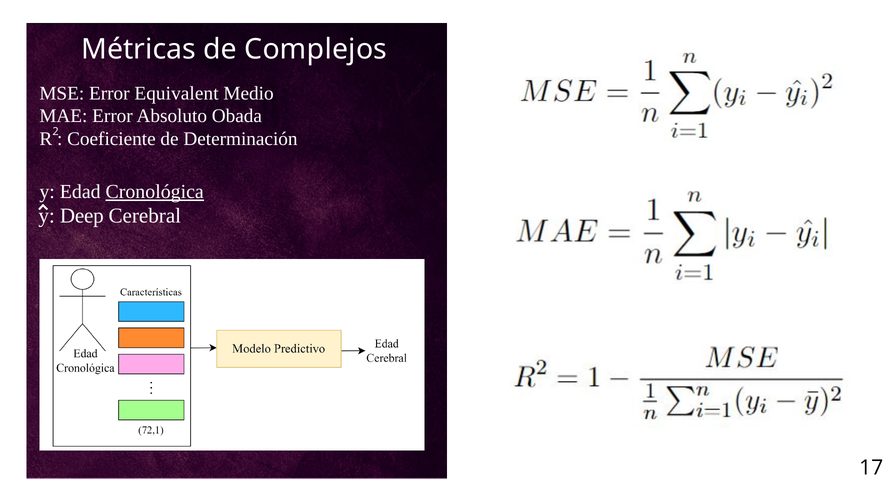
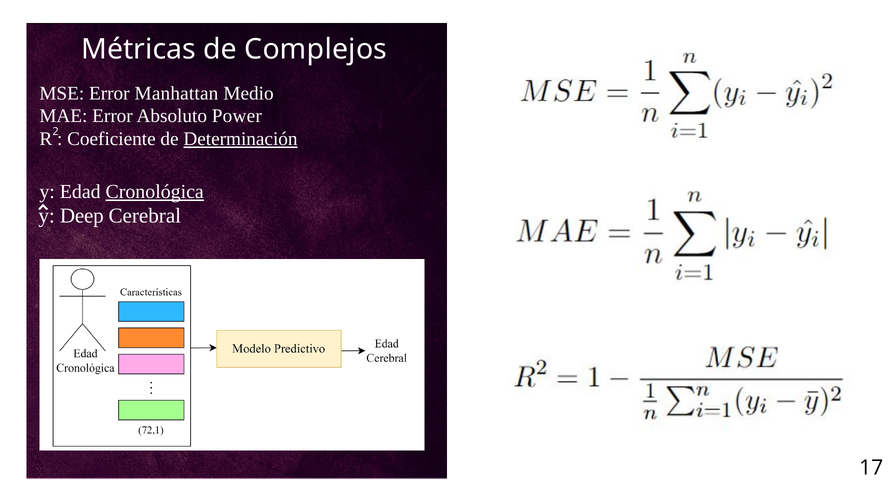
Equivalent: Equivalent -> Manhattan (176, 93)
Obada: Obada -> Power (237, 116)
Determinación underline: none -> present (240, 139)
